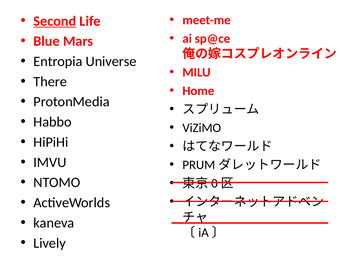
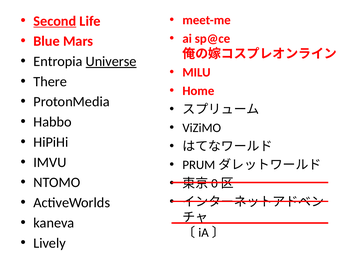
Universe underline: none -> present (111, 61)
